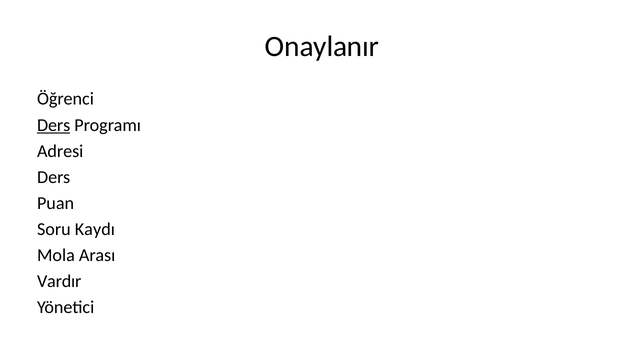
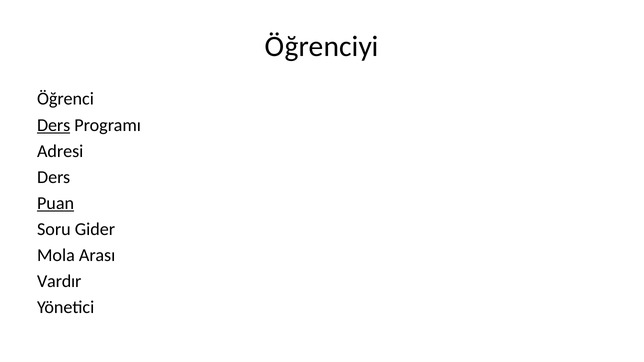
Onaylanır: Onaylanır -> Öğrenciyi (322, 47)
Puan underline: none -> present (56, 203)
Kaydı: Kaydı -> Gider (95, 229)
